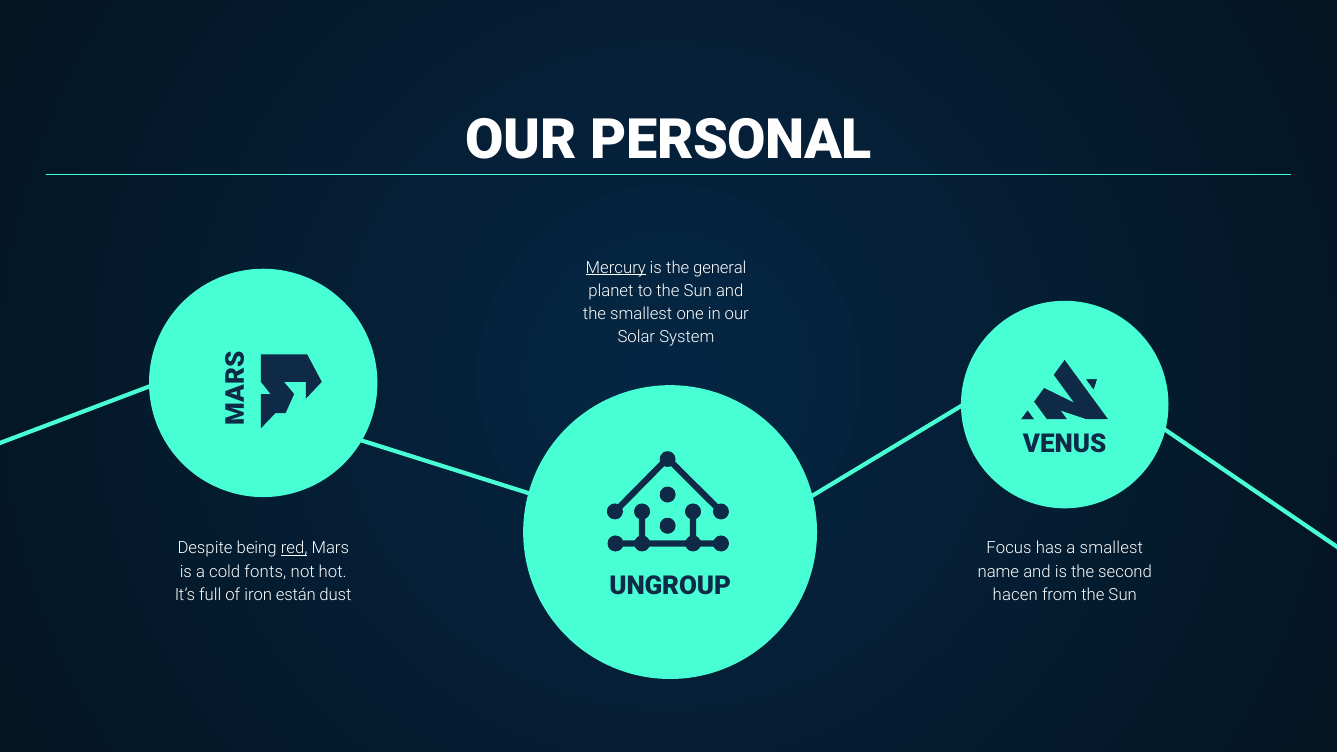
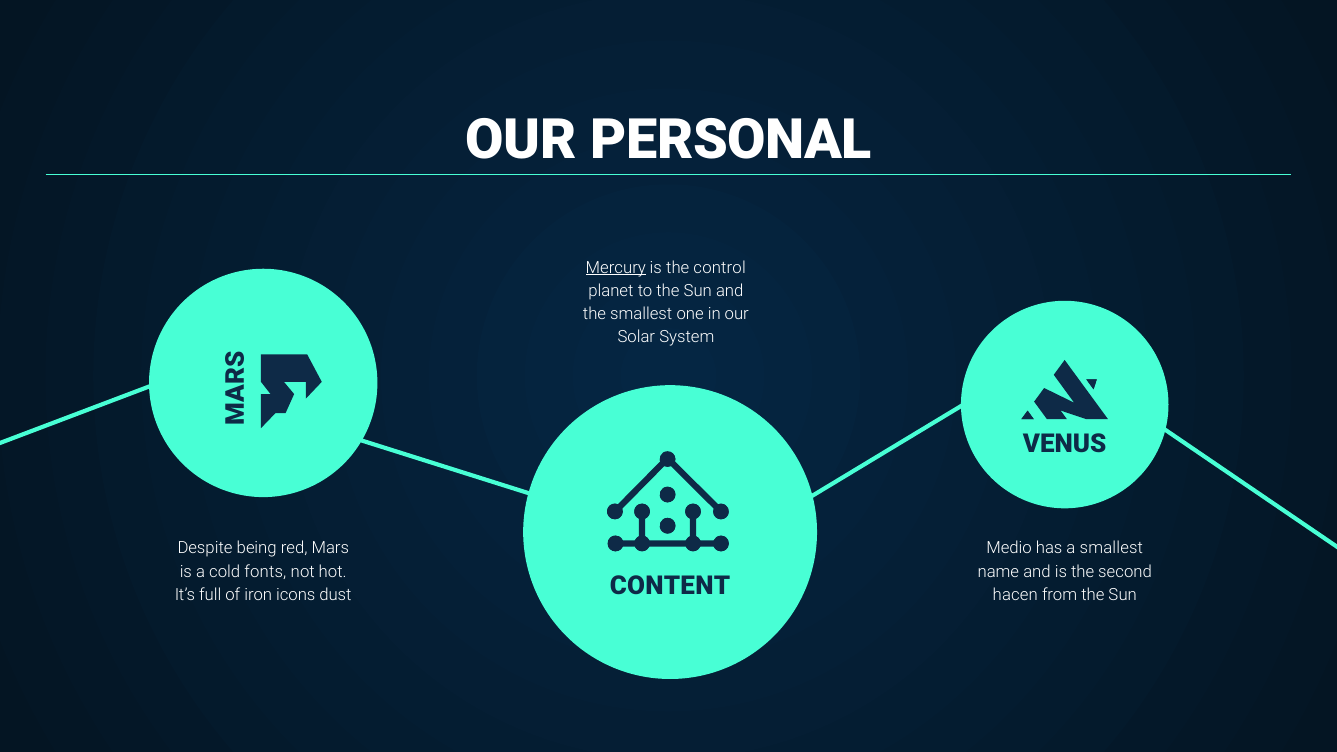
general: general -> control (720, 268)
red underline: present -> none (294, 548)
Focus: Focus -> Medio (1009, 548)
UNGROUP: UNGROUP -> CONTENT (670, 586)
están: están -> icons (296, 595)
